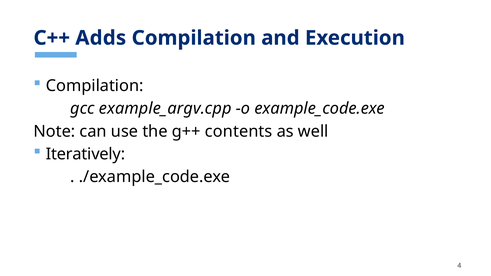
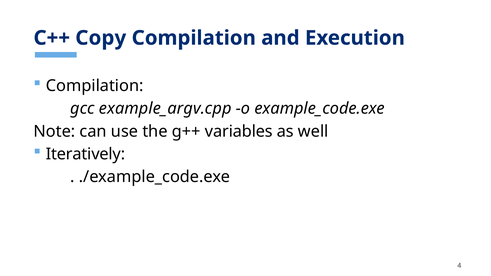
Adds: Adds -> Copy (101, 38)
contents: contents -> variables (239, 131)
